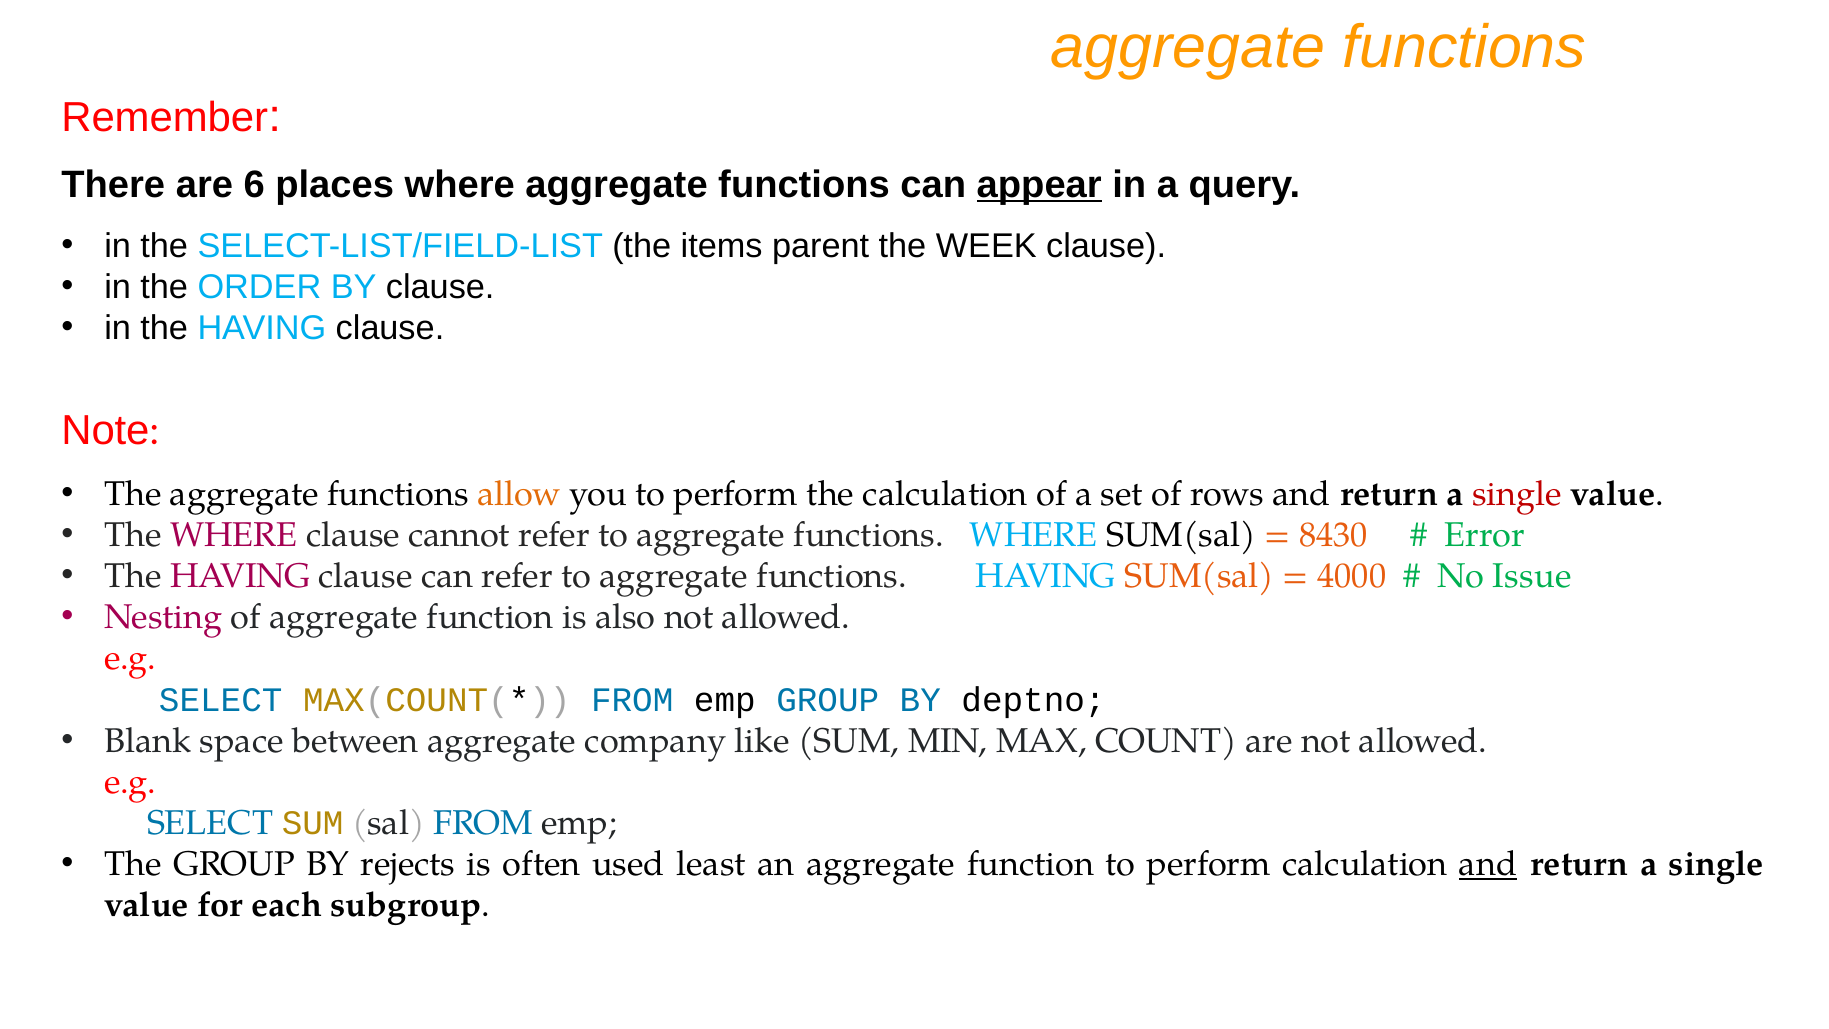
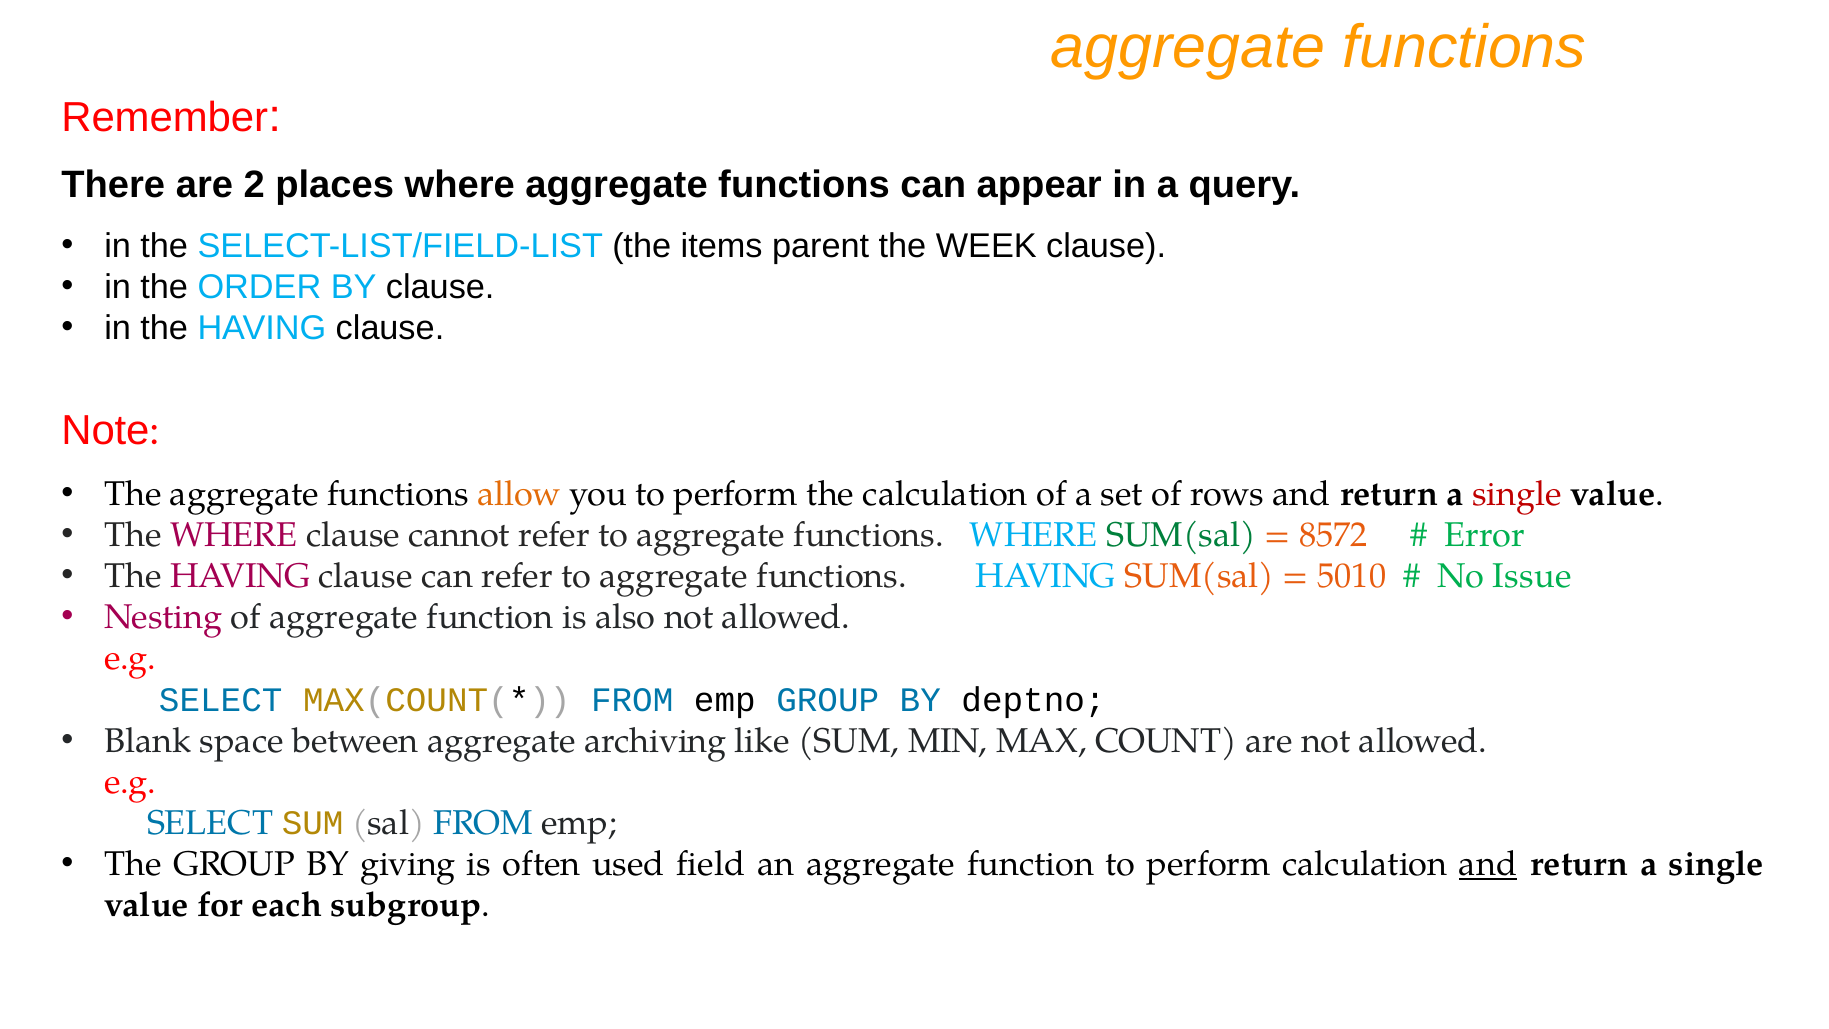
6: 6 -> 2 (254, 185)
appear underline: present -> none (1039, 185)
SUM(sal colour: black -> green (1181, 535)
8430: 8430 -> 8572 (1333, 535)
4000: 4000 -> 5010 (1352, 576)
company: company -> archiving (656, 741)
rejects: rejects -> giving (408, 864)
least: least -> field (711, 864)
